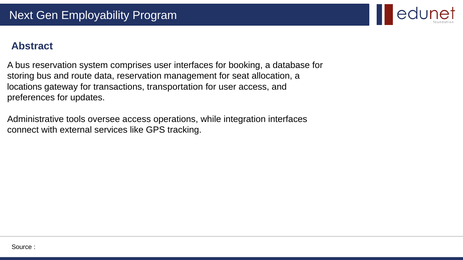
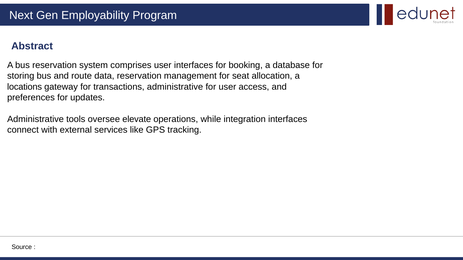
transactions transportation: transportation -> administrative (175, 87)
oversee access: access -> elevate (137, 119)
